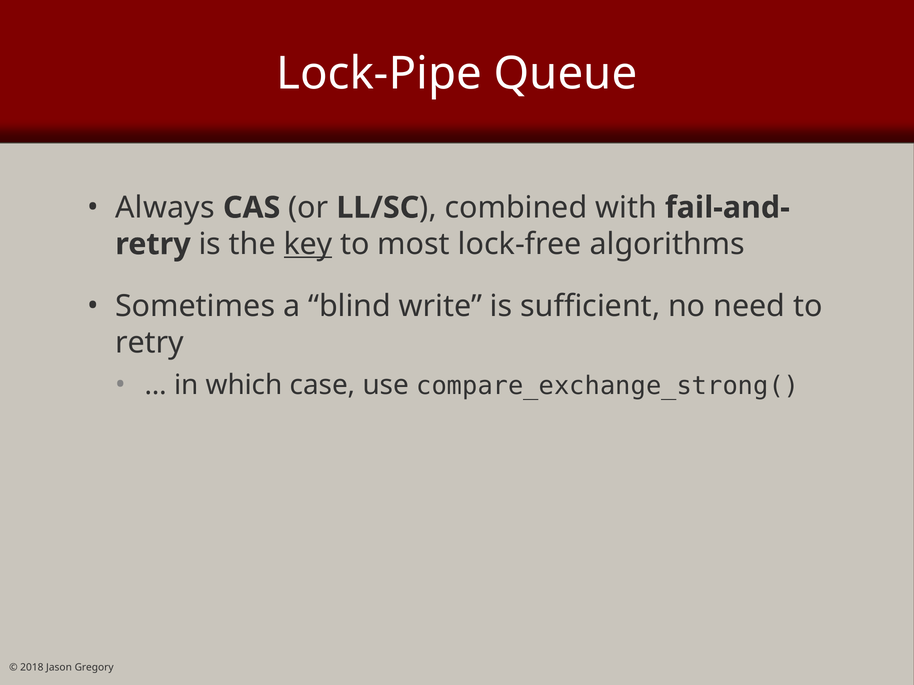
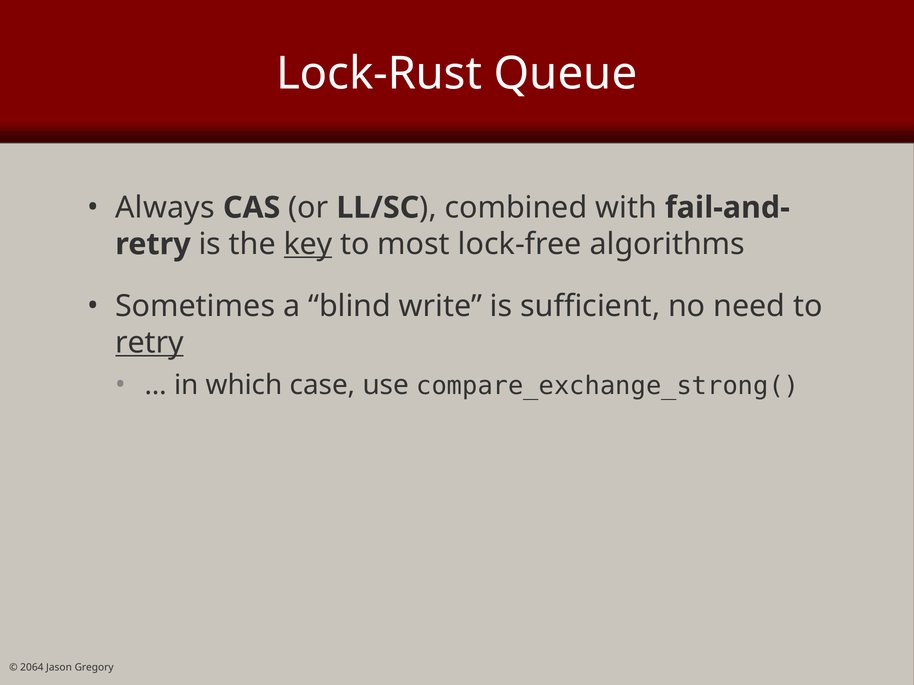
Lock-Pipe: Lock-Pipe -> Lock-Rust (379, 74)
retry underline: none -> present (149, 343)
2018: 2018 -> 2064 (32, 668)
